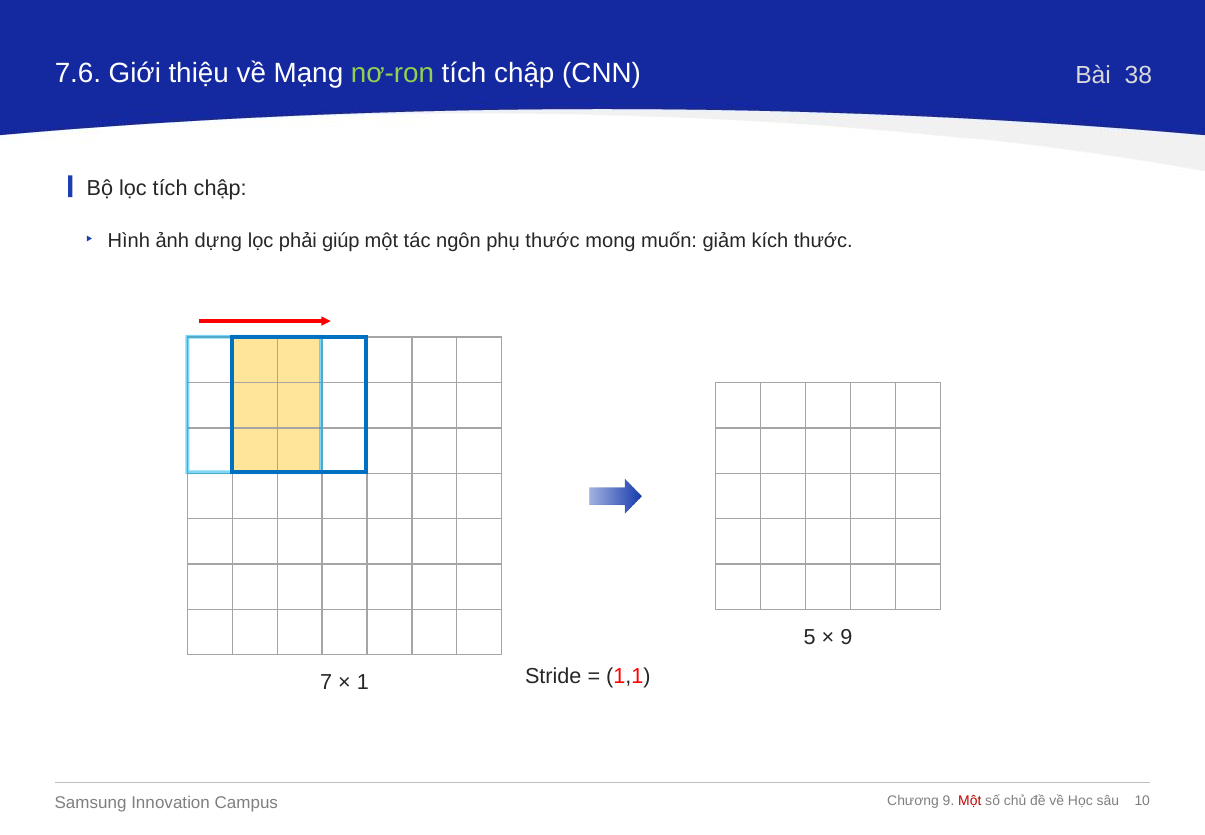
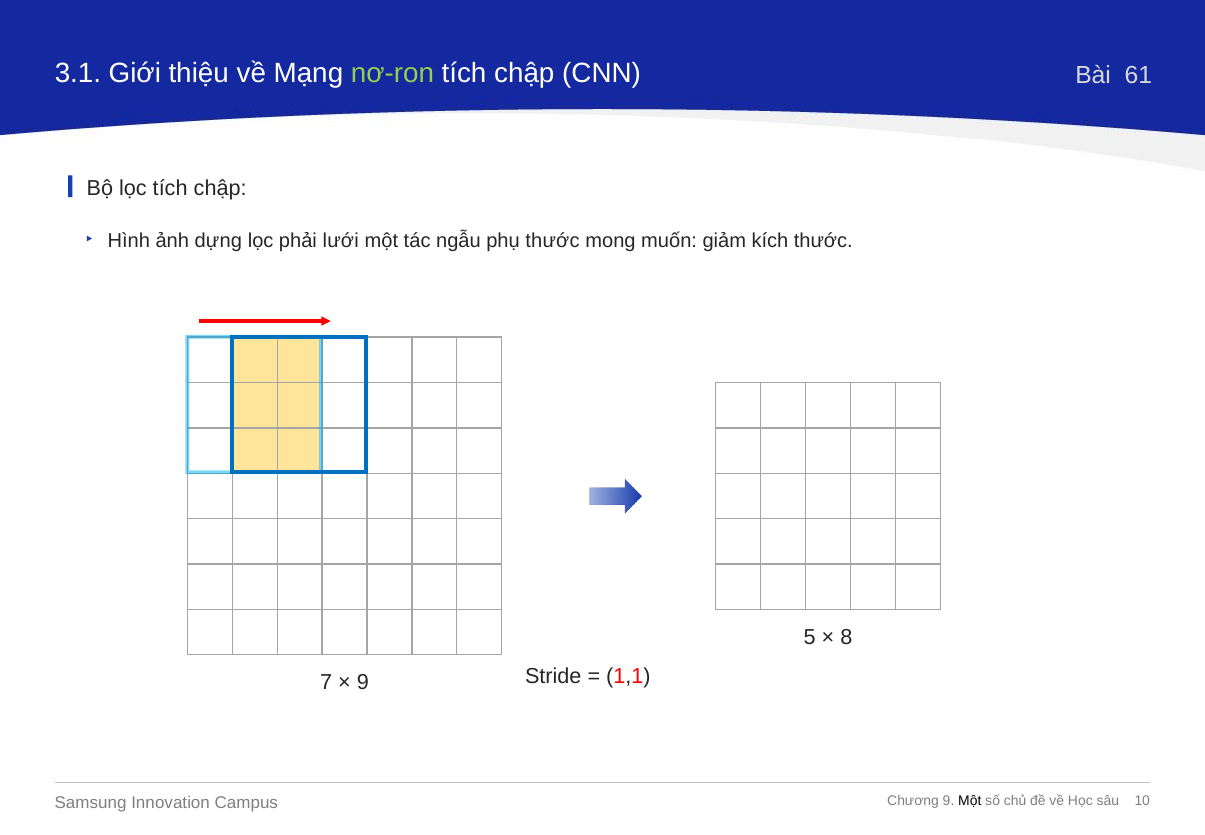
7.6: 7.6 -> 3.1 (78, 73)
38: 38 -> 61 (1138, 75)
giúp: giúp -> lưới (341, 241)
ngôn: ngôn -> ngẫu (459, 241)
9: 9 -> 8 (846, 637)
1: 1 -> 9 (363, 682)
Một colour: red -> black (970, 800)
